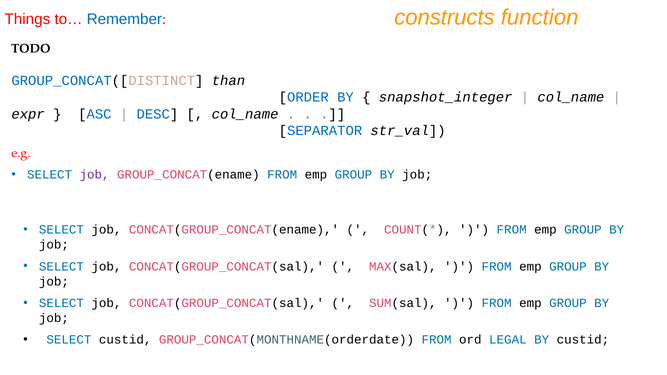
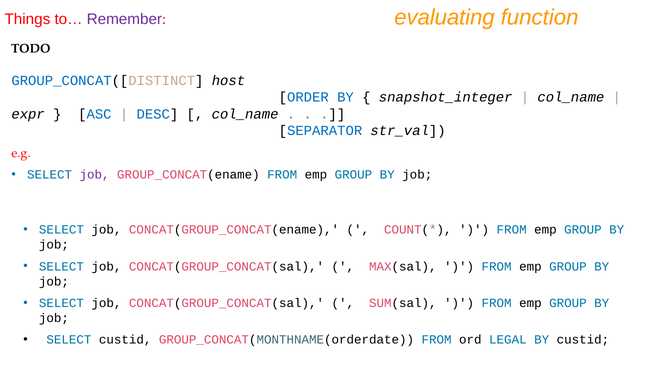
constructs: constructs -> evaluating (444, 17)
Remember colour: blue -> purple (124, 19)
than: than -> host (228, 81)
